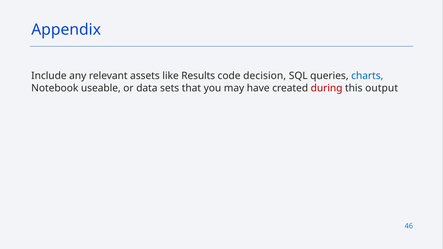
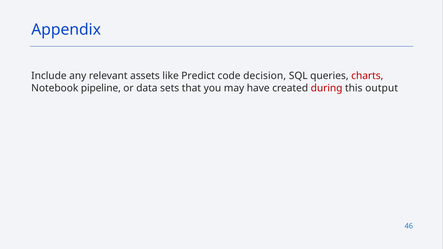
Results: Results -> Predict (198, 76)
charts colour: blue -> red (367, 76)
useable: useable -> pipeline (101, 88)
